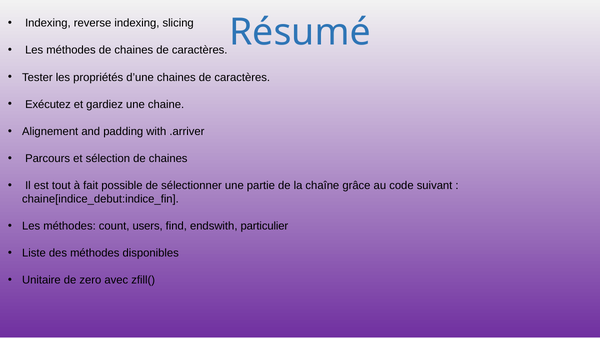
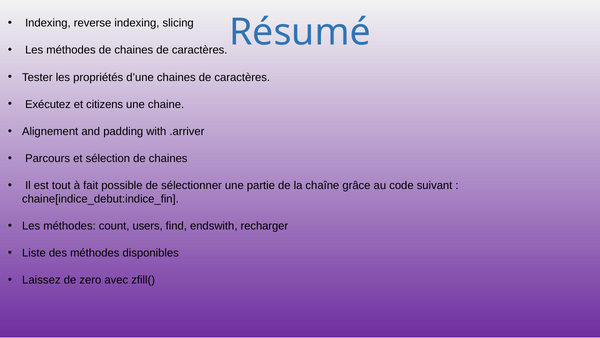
gardiez: gardiez -> citizens (105, 104)
particulier: particulier -> recharger (264, 226)
Unitaire: Unitaire -> Laissez (41, 280)
